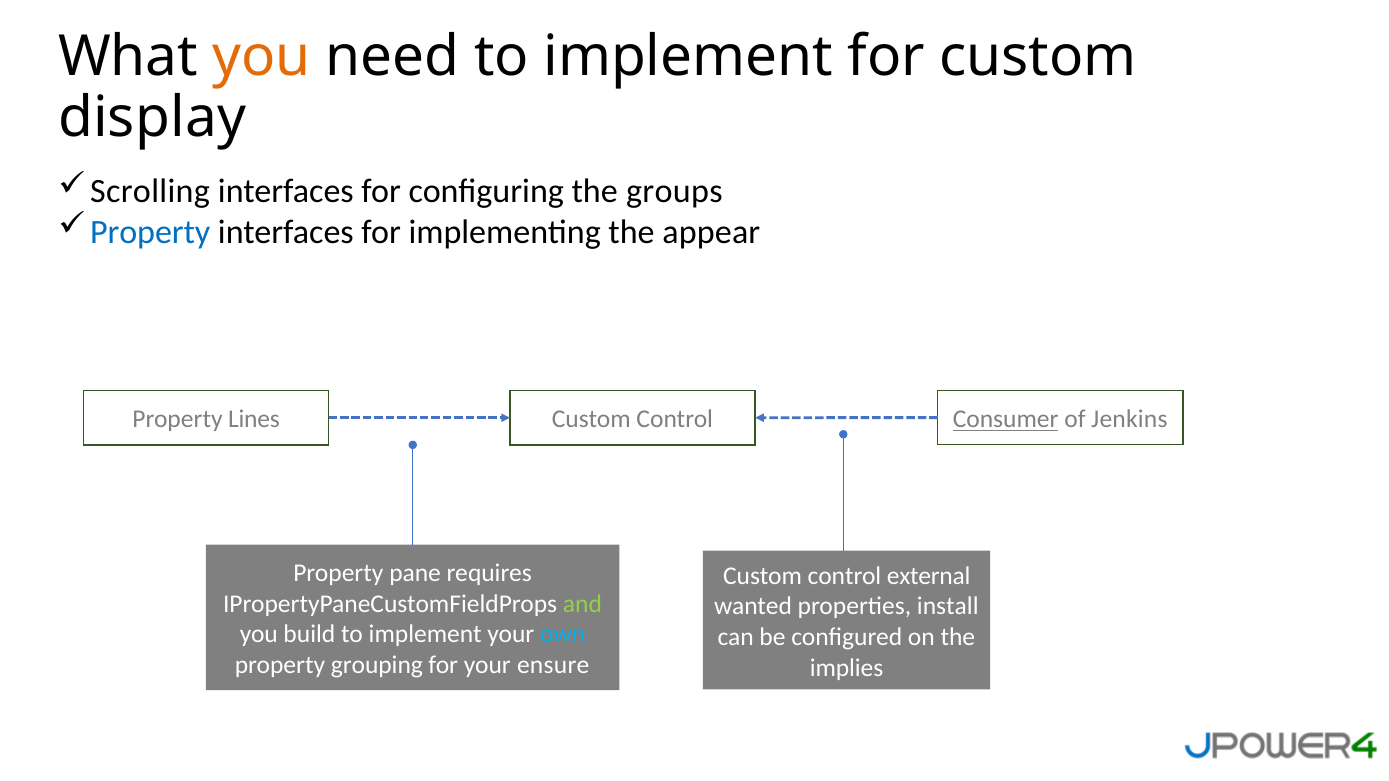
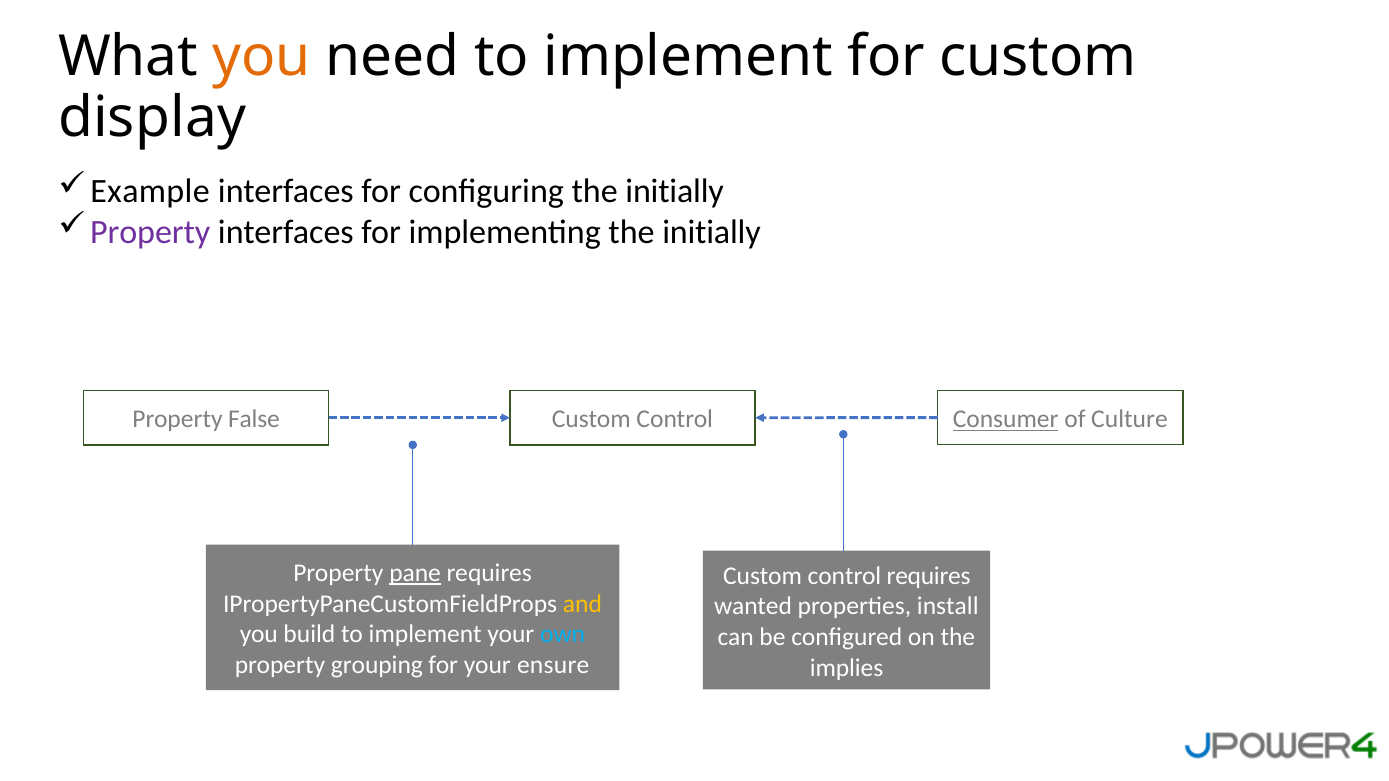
Scrolling: Scrolling -> Example (150, 191)
configuring the groups: groups -> initially (675, 191)
Property colour: blue -> purple (150, 232)
implementing the appear: appear -> initially (712, 232)
Lines: Lines -> False (254, 420)
Jenkins: Jenkins -> Culture (1130, 419)
pane underline: none -> present (415, 573)
control external: external -> requires (929, 576)
and colour: light green -> yellow (582, 604)
